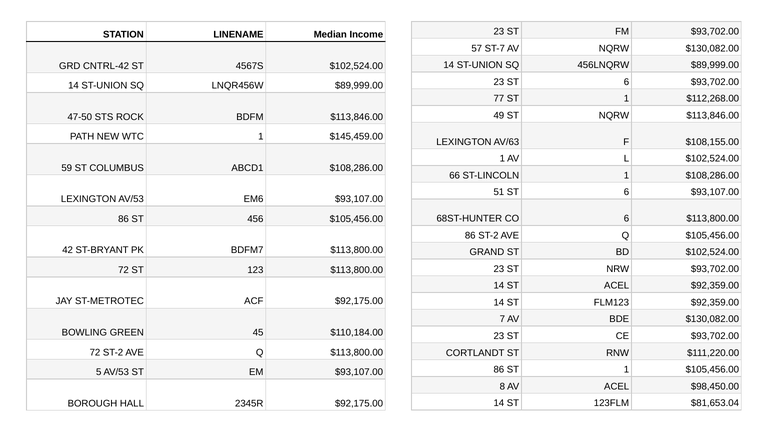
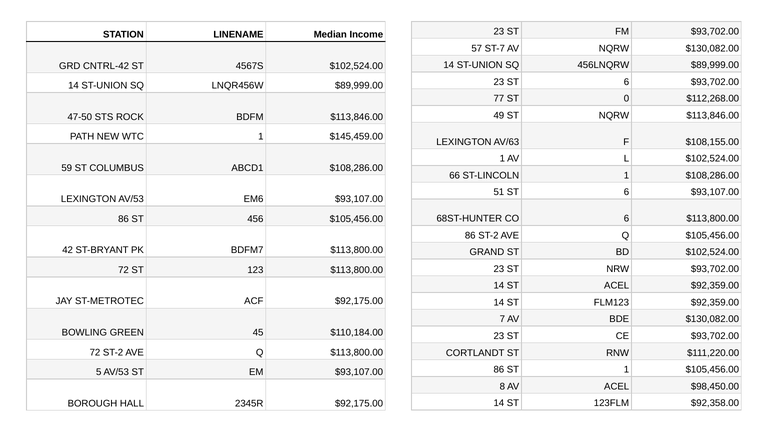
77 ST 1: 1 -> 0 (626, 99)
$81,653.04: $81,653.04 -> $92,358.00 (715, 403)
